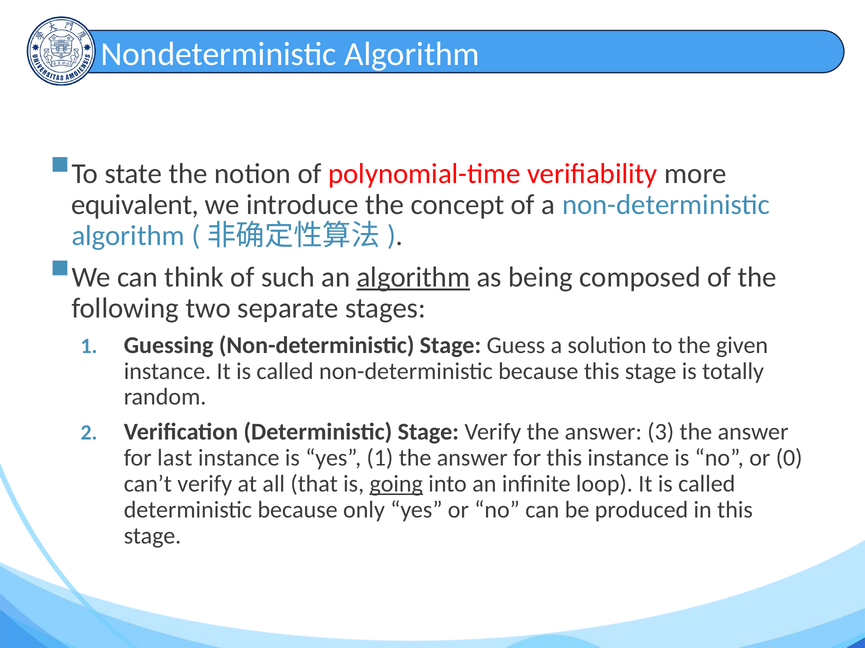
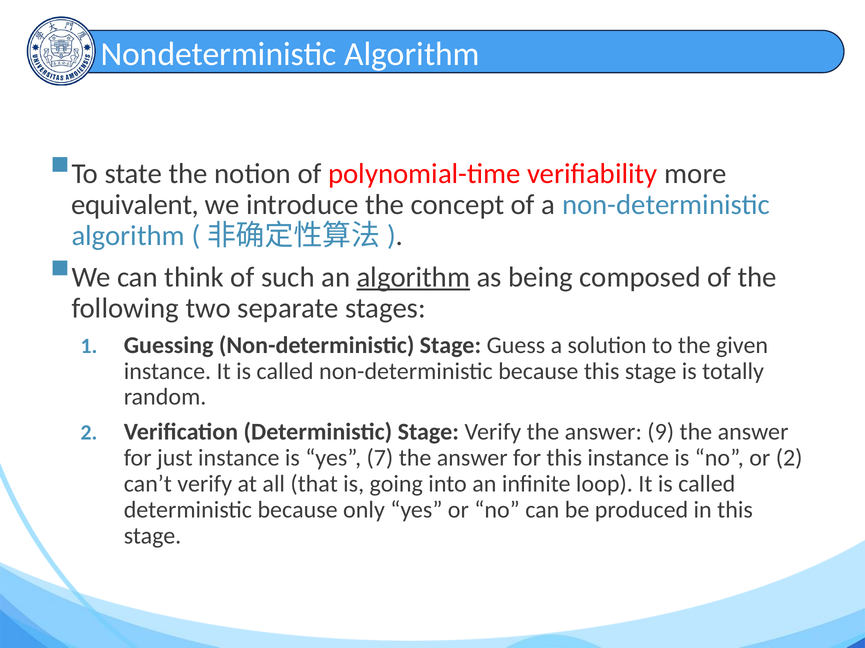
3: 3 -> 9 (661, 433)
last: last -> just (175, 459)
yes 1: 1 -> 7 (380, 459)
or 0: 0 -> 2 (789, 459)
going underline: present -> none (396, 484)
